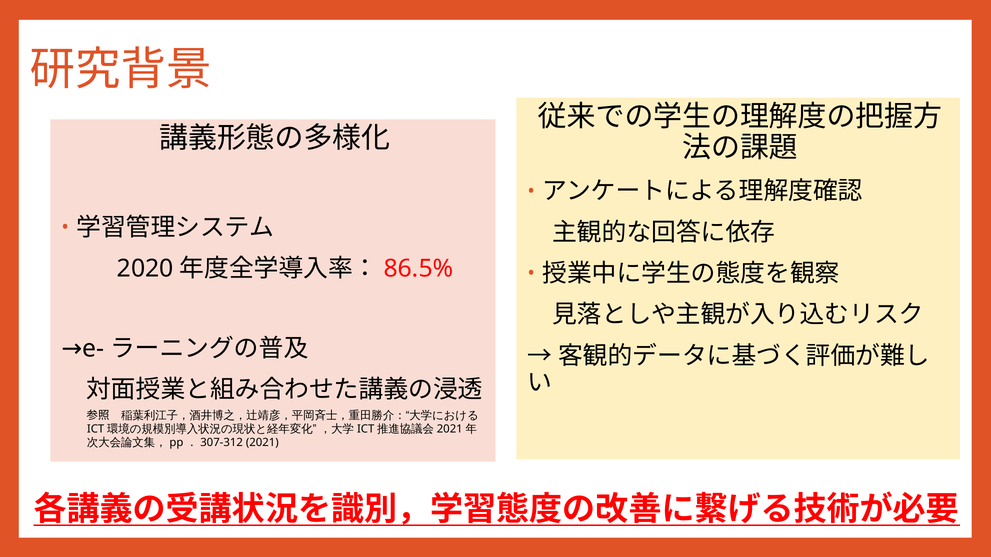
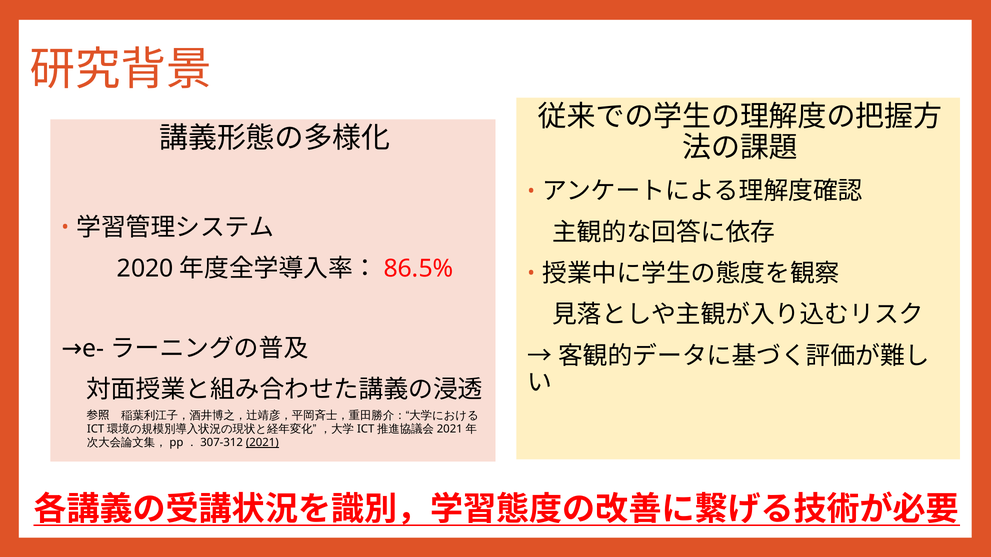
2021 underline: none -> present (262, 443)
